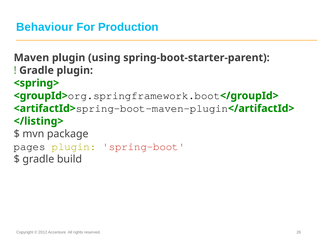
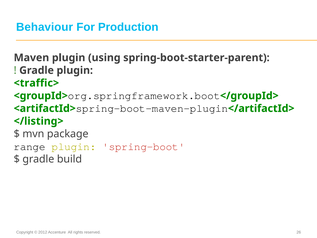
<spring>: <spring> -> <traffic> (36, 83)
pages: pages -> range (30, 146)
